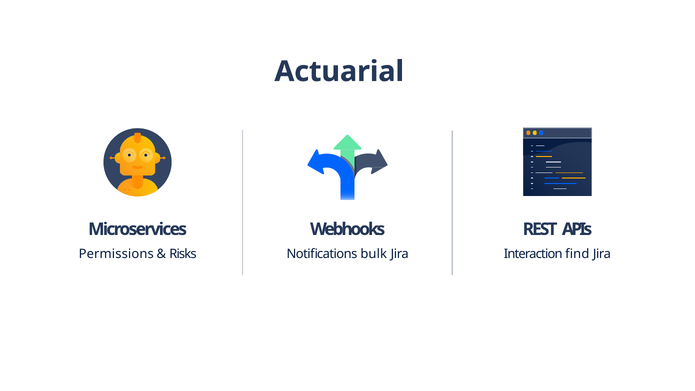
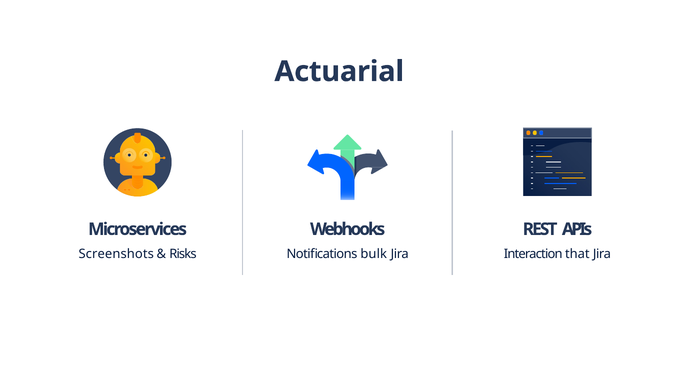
Permissions: Permissions -> Screenshots (116, 254)
find: find -> that (577, 254)
